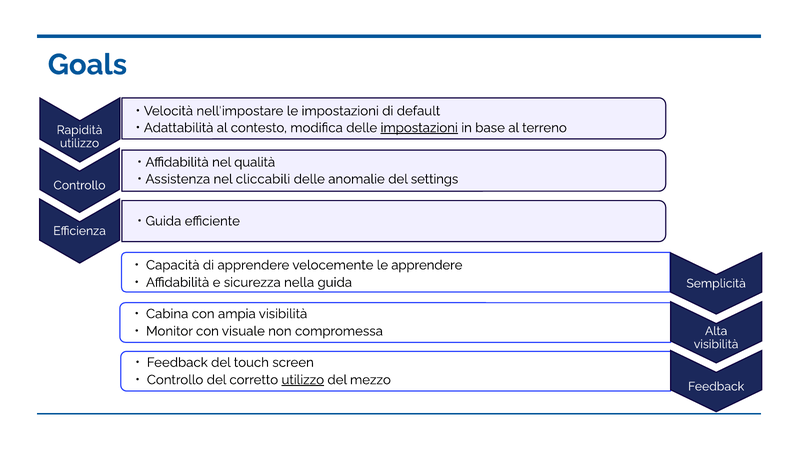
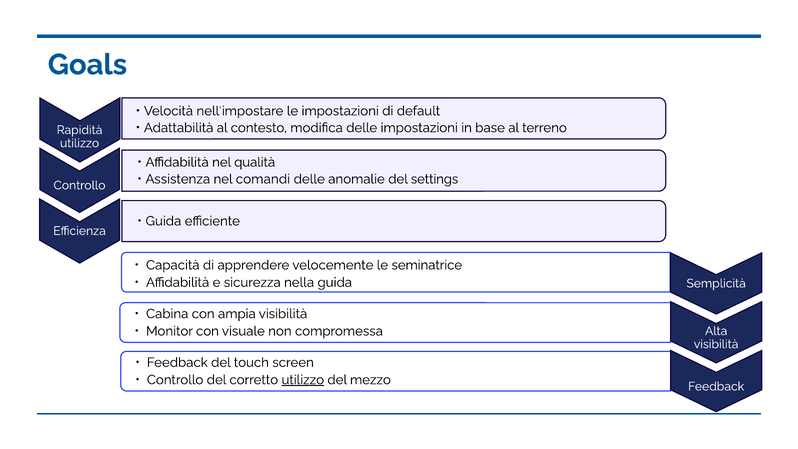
impostazioni underline: present -> none (419, 128)
cliccabili: cliccabili -> comandi (263, 179)
le apprendere: apprendere -> seminatrice (427, 265)
